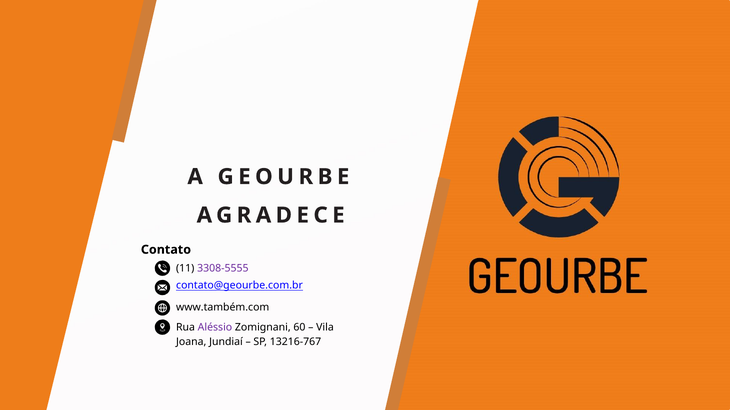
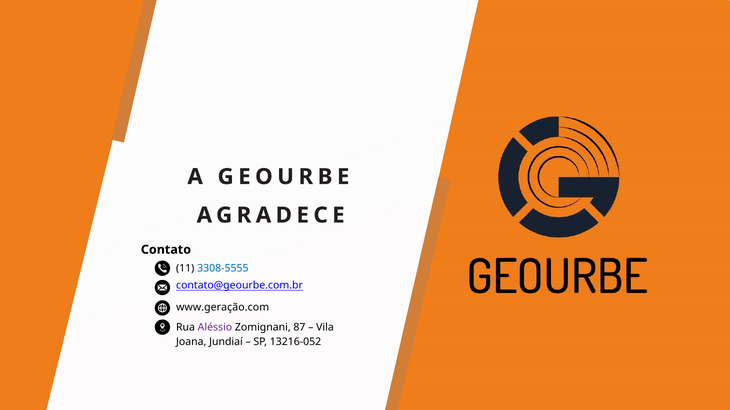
3308-5555 colour: purple -> blue (223, 269)
www.também.com: www.também.com -> www.geração.com (223, 308)
60: 60 -> 87 (299, 328)
13216-767: 13216-767 -> 13216-052 (296, 342)
